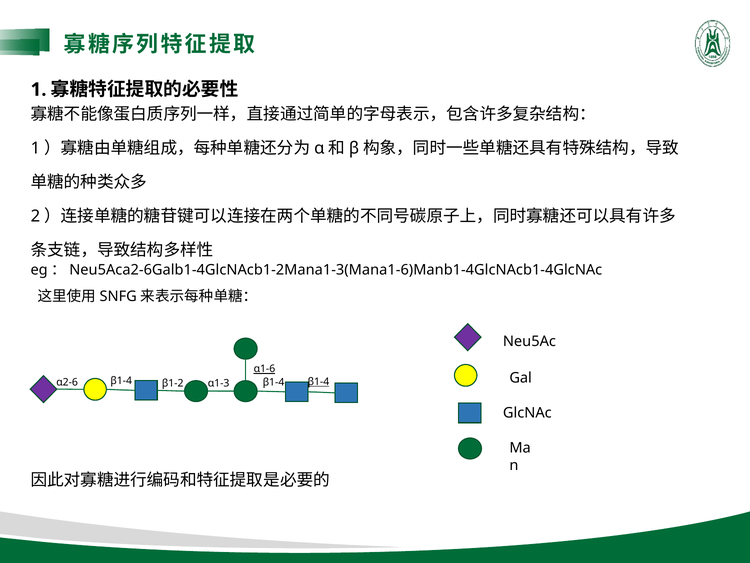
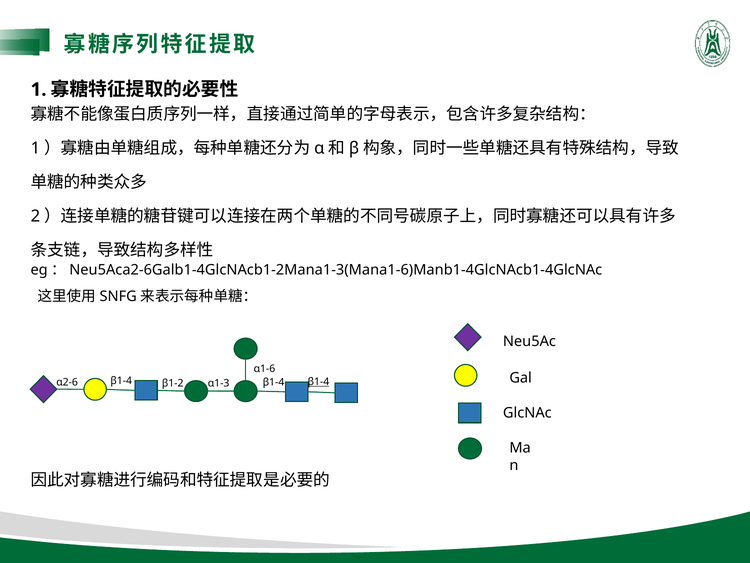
α1-6 underline: present -> none (264, 369)
